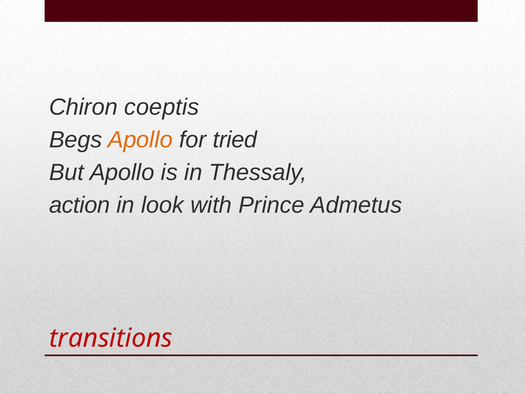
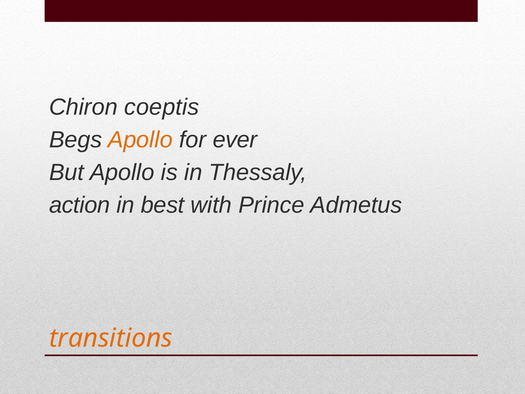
tried: tried -> ever (235, 140)
look: look -> best (163, 205)
transitions colour: red -> orange (111, 338)
